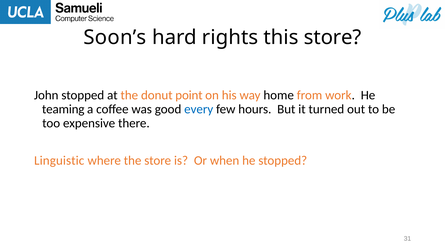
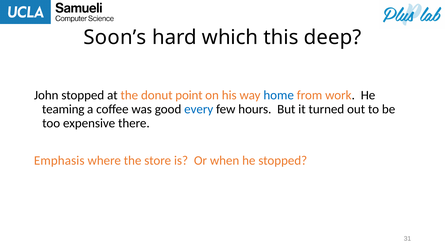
rights: rights -> which (230, 37)
this store: store -> deep (333, 37)
home colour: black -> blue (279, 95)
Linguistic: Linguistic -> Emphasis (59, 161)
